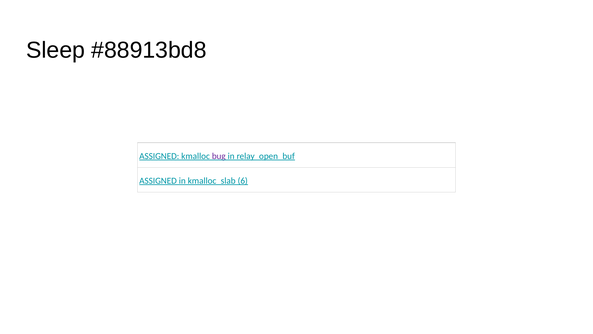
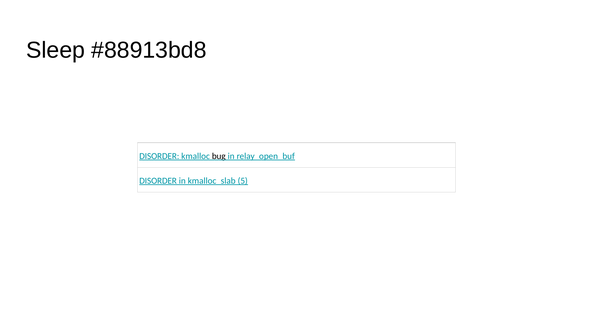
ASSIGNED: ASSIGNED -> DISORDER (159, 156)
bug colour: purple -> black (219, 156)
ASSIGNED: ASSIGNED -> DISORDER (158, 181)
6: 6 -> 5 (243, 181)
